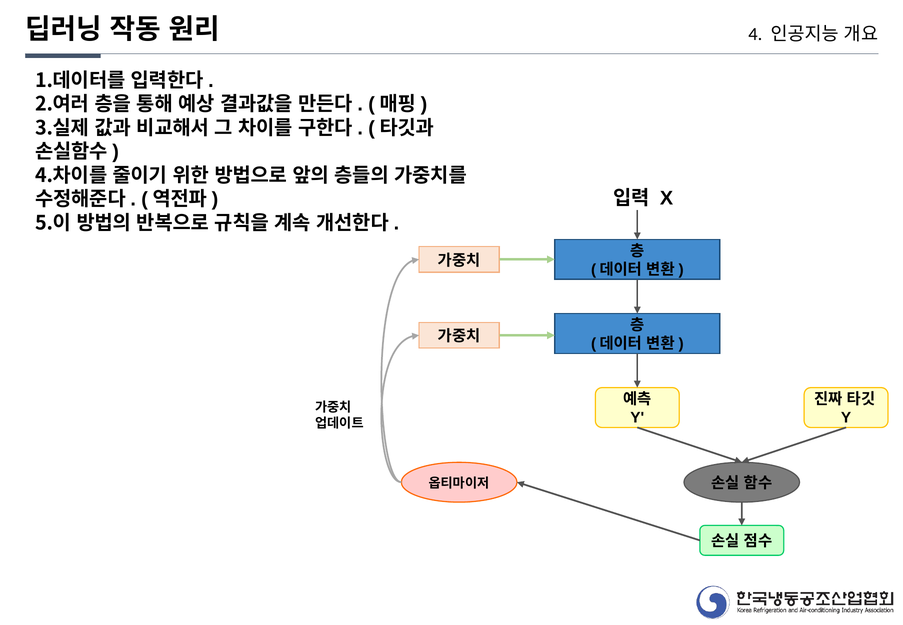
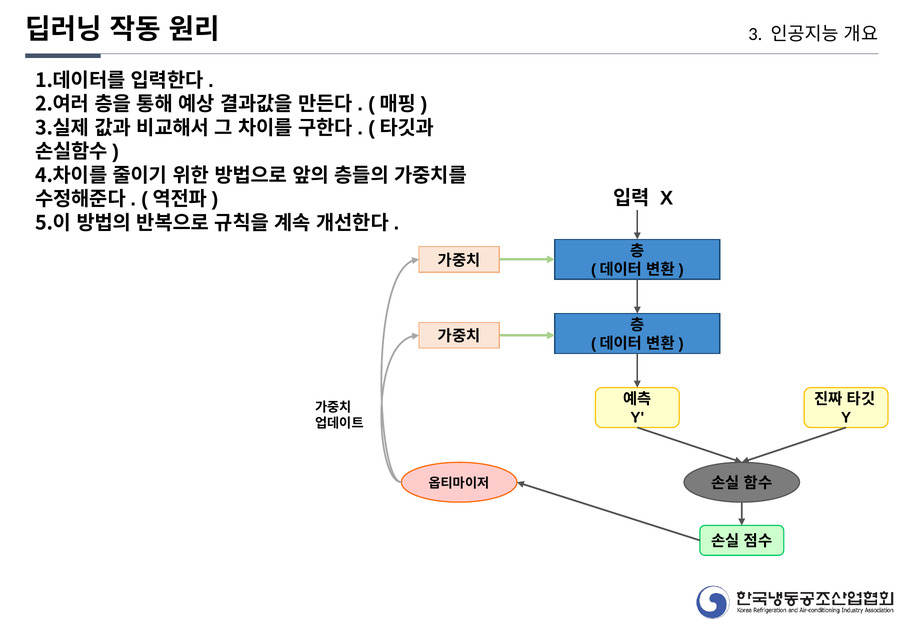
4: 4 -> 3 (755, 34)
